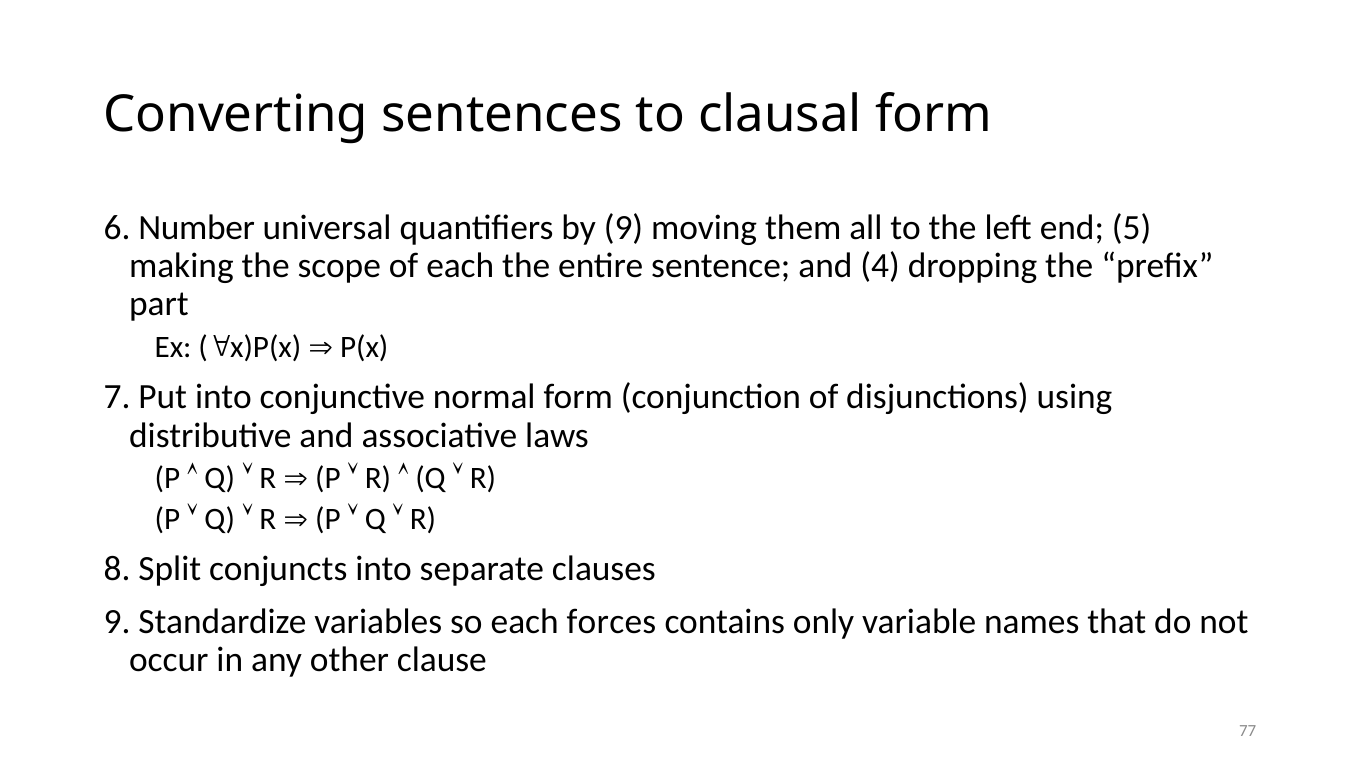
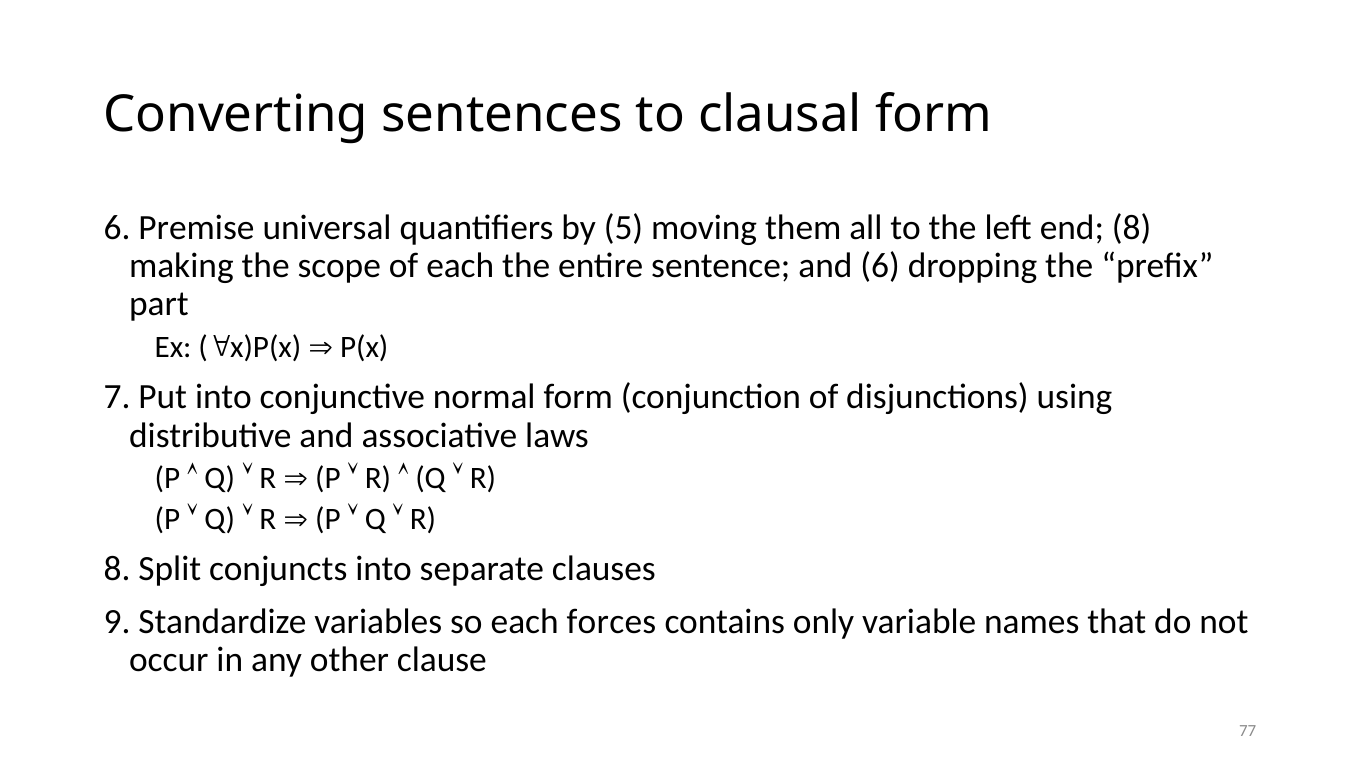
Number: Number -> Premise (196, 228)
by 9: 9 -> 5 (623, 228)
end 5: 5 -> 8 (1132, 228)
and 4: 4 -> 6 (880, 266)
